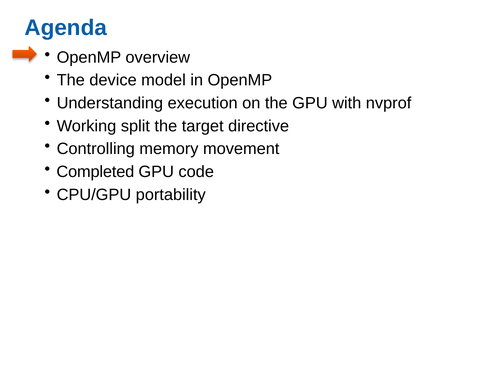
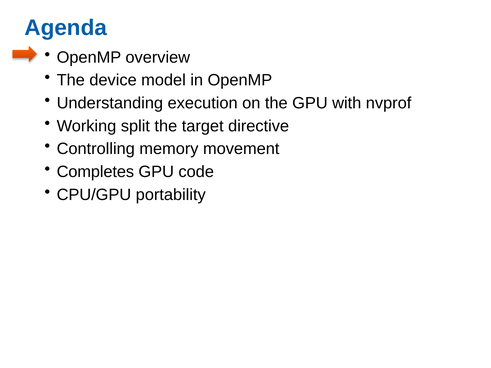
Completed: Completed -> Completes (95, 172)
